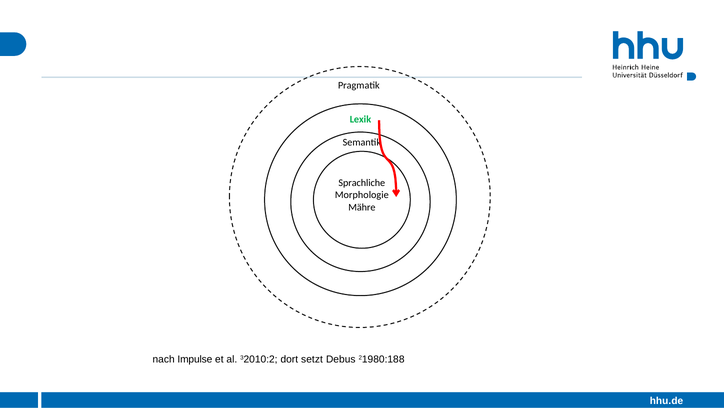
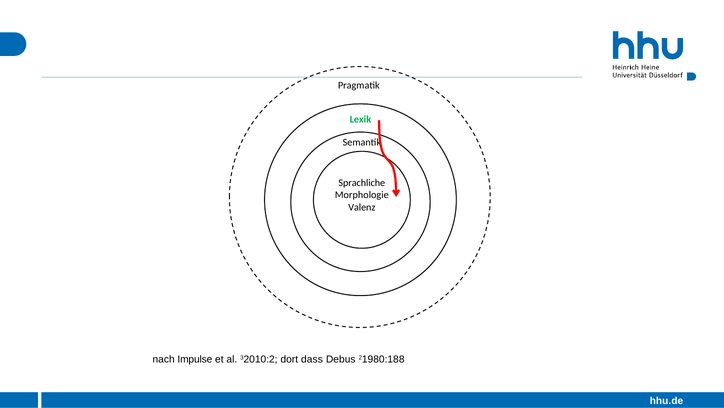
Mähre: Mähre -> Valenz (362, 207)
setzt: setzt -> dass (312, 359)
